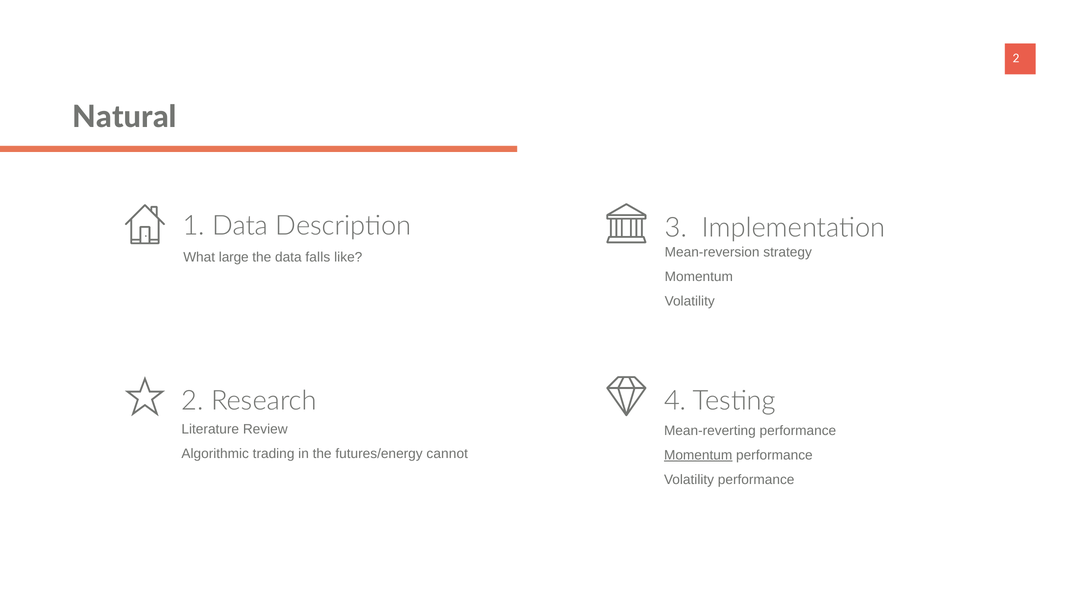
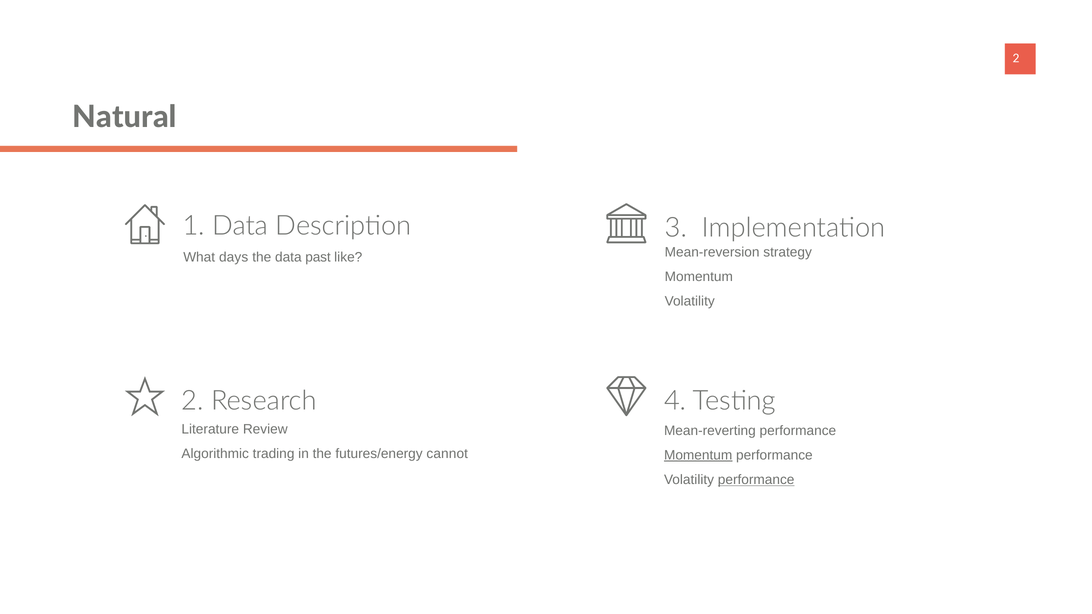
large: large -> days (234, 257)
falls: falls -> past (318, 257)
performance underline: none -> present (756, 480)
